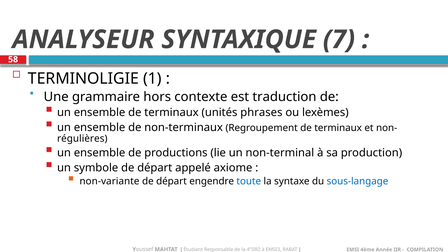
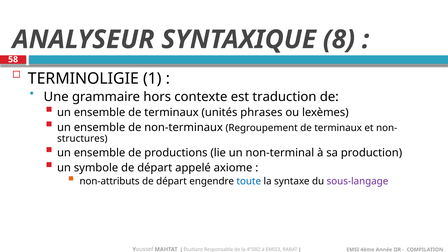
7: 7 -> 8 (339, 40)
régulières: régulières -> structures (82, 139)
non-variante: non-variante -> non-attributs (110, 181)
sous-langage colour: blue -> purple (357, 181)
